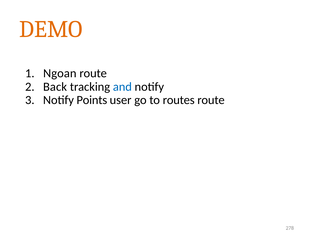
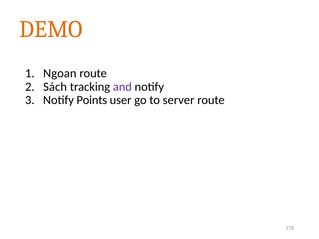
Back: Back -> Sách (55, 87)
and colour: blue -> purple (122, 87)
routes: routes -> server (179, 100)
